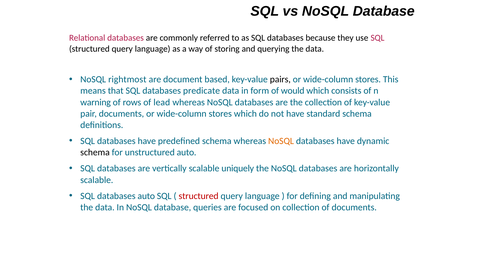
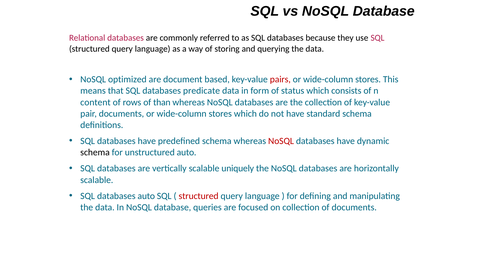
rightmost: rightmost -> optimized (127, 79)
pairs colour: black -> red (280, 79)
would: would -> status (293, 91)
warning: warning -> content (95, 102)
lead: lead -> than (162, 102)
NoSQL colour: orange -> red (281, 141)
